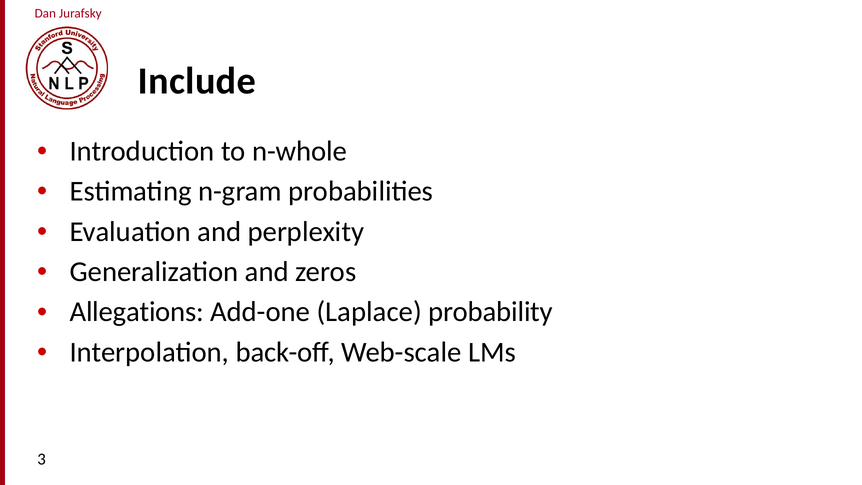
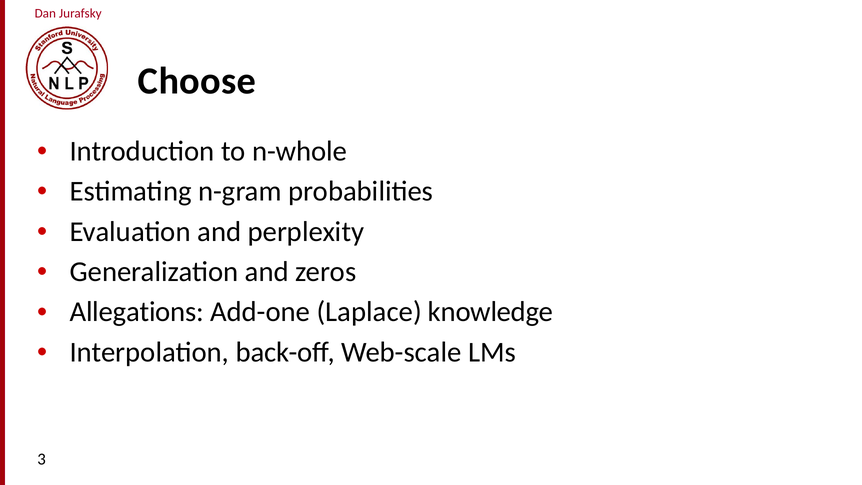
Include: Include -> Choose (197, 81)
probability: probability -> knowledge (491, 312)
